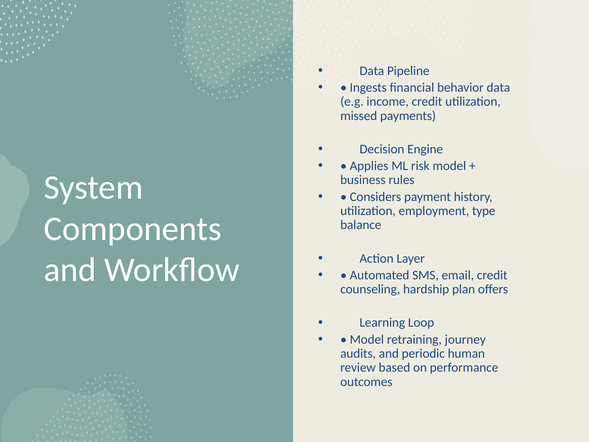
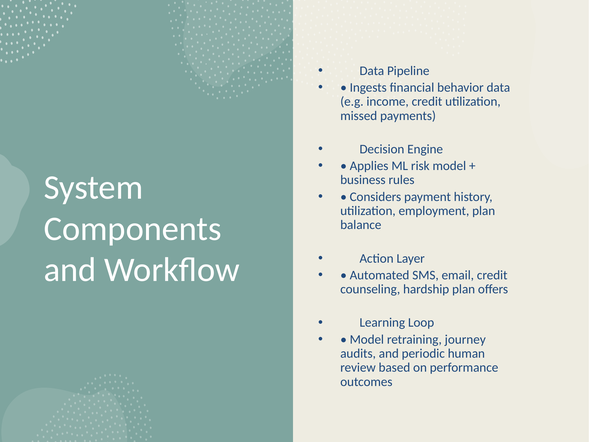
employment type: type -> plan (484, 211)
